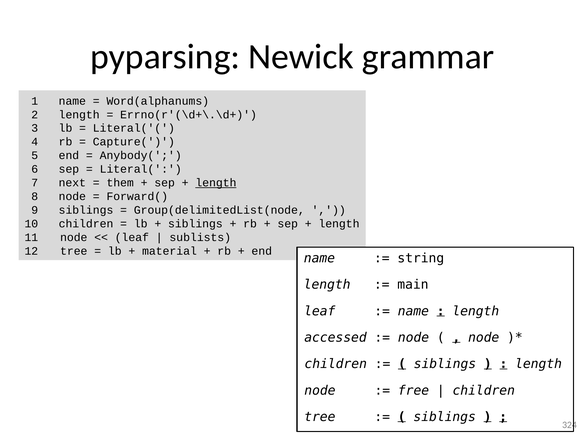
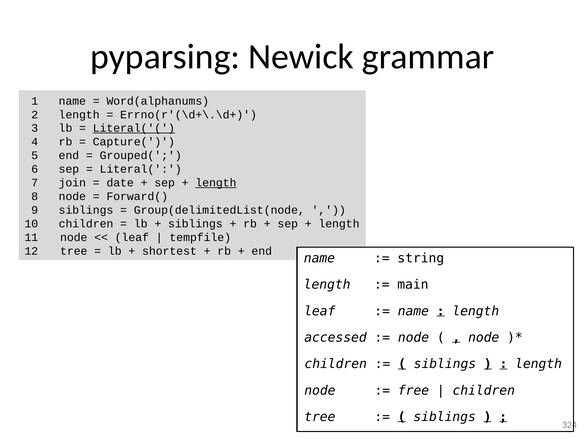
Literal('( underline: none -> present (134, 128)
Anybody(: Anybody( -> Grouped( (141, 155)
next: next -> join (72, 183)
them: them -> date (120, 183)
sublists: sublists -> tempfile (200, 237)
material: material -> shortest (169, 251)
